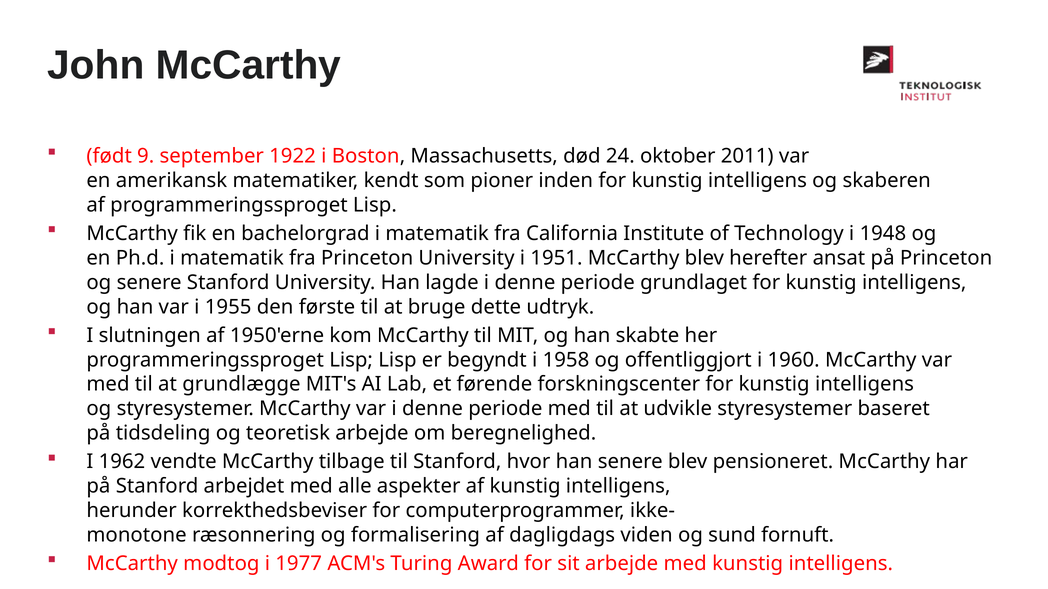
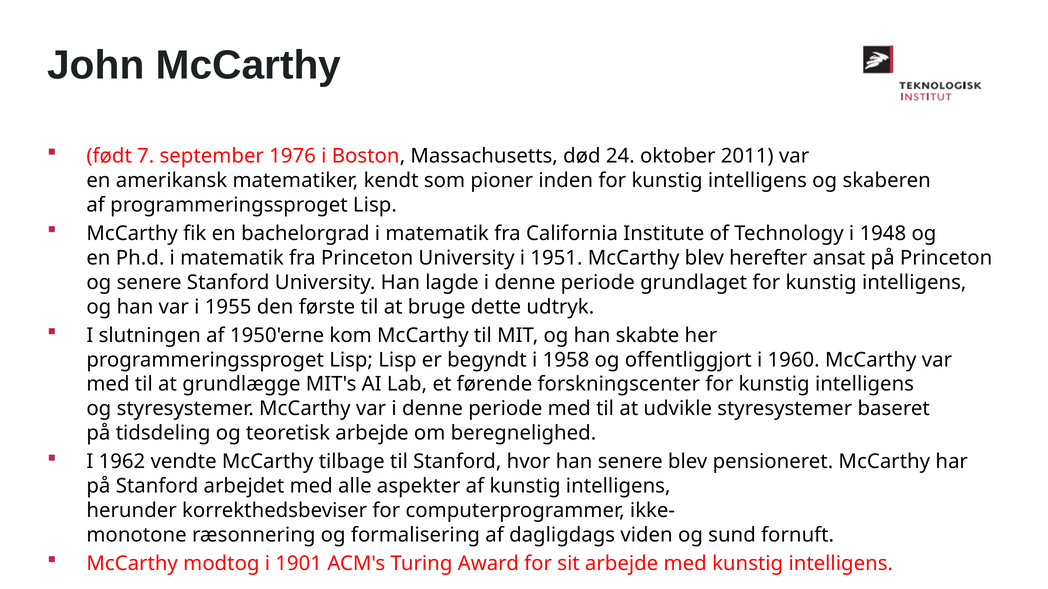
9: 9 -> 7 (146, 156)
1922: 1922 -> 1976 (293, 156)
1977: 1977 -> 1901 (299, 564)
